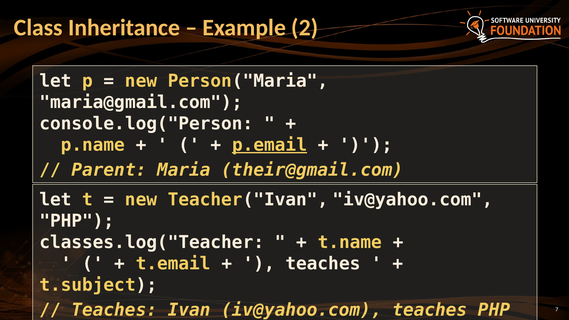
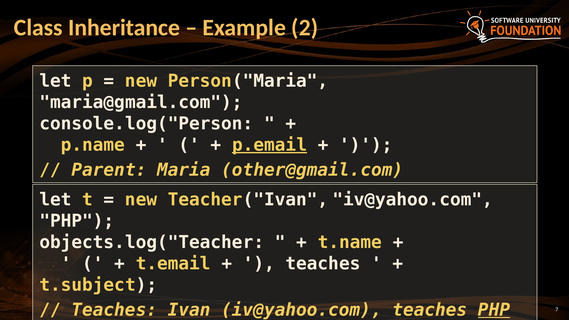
their@gmail.com: their@gmail.com -> other@gmail.com (312, 170)
classes.log("Teacher: classes.log("Teacher -> objects.log("Teacher (152, 242)
PHP underline: none -> present (494, 310)
